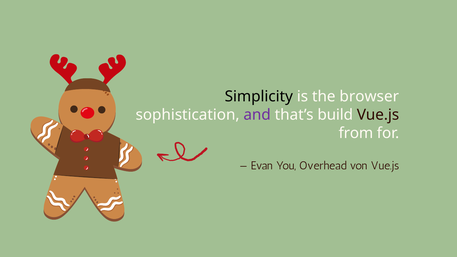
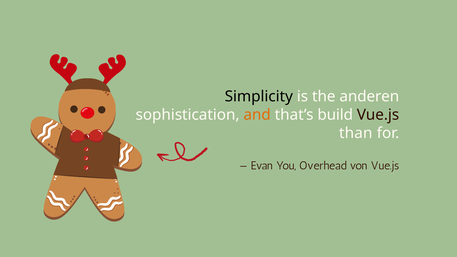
browser: browser -> anderen (369, 96)
and colour: purple -> orange (257, 115)
from: from -> than (356, 133)
